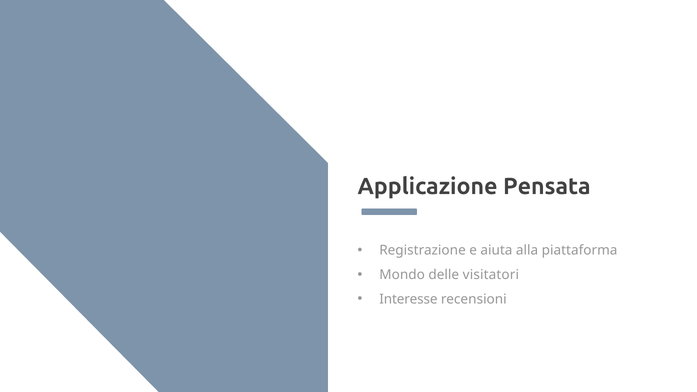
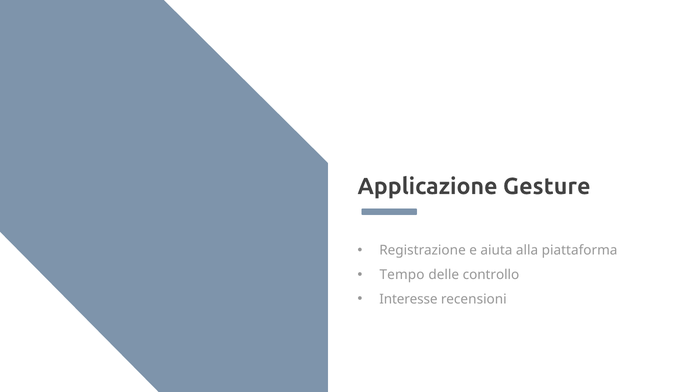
Pensata: Pensata -> Gesture (547, 186)
Mondo: Mondo -> Tempo (402, 275)
visitatori: visitatori -> controllo (491, 275)
